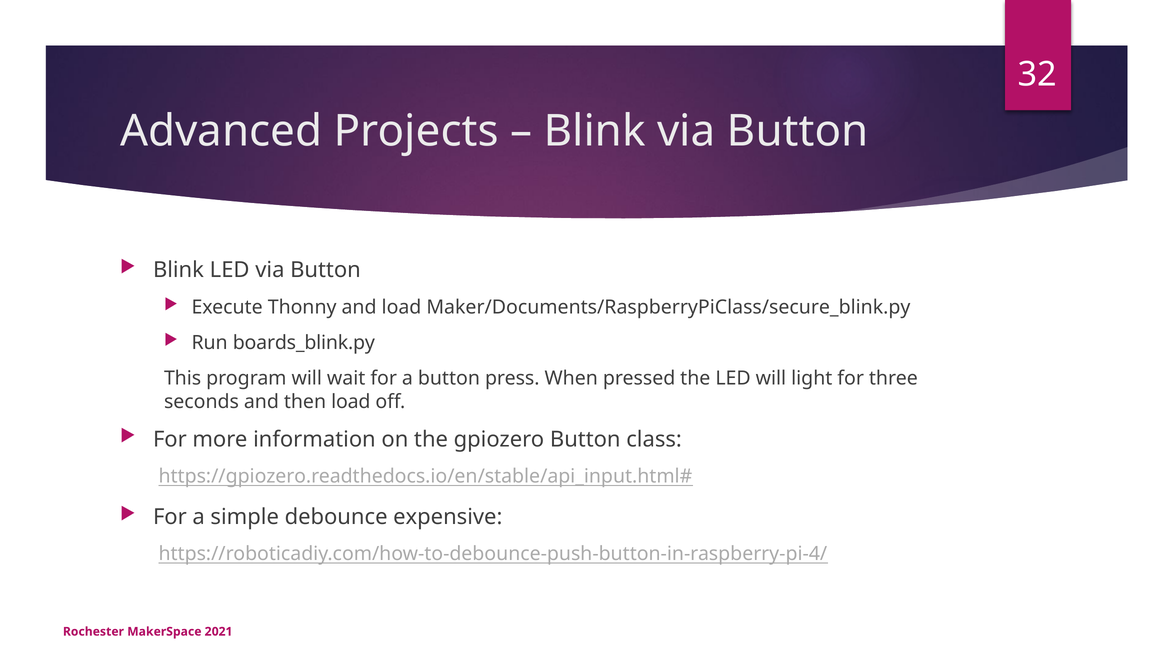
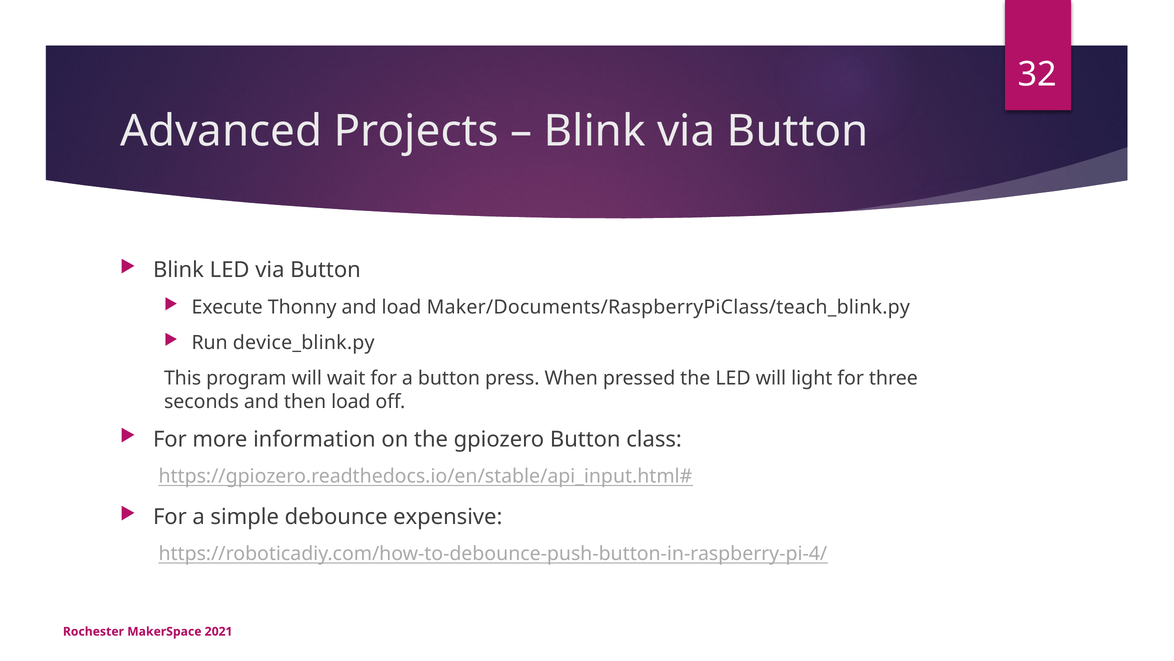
Maker/Documents/RaspberryPiClass/secure_blink.py: Maker/Documents/RaspberryPiClass/secure_blink.py -> Maker/Documents/RaspberryPiClass/teach_blink.py (668, 307)
boards_blink.py: boards_blink.py -> device_blink.py (304, 342)
